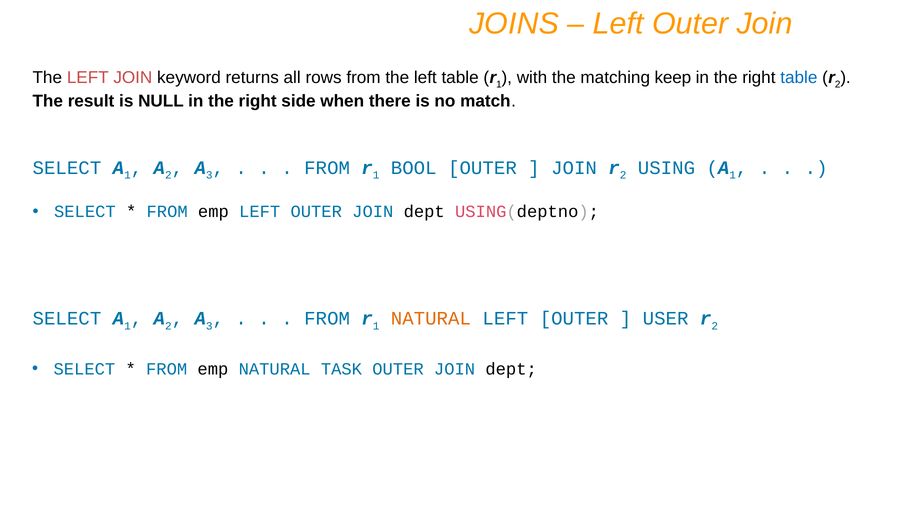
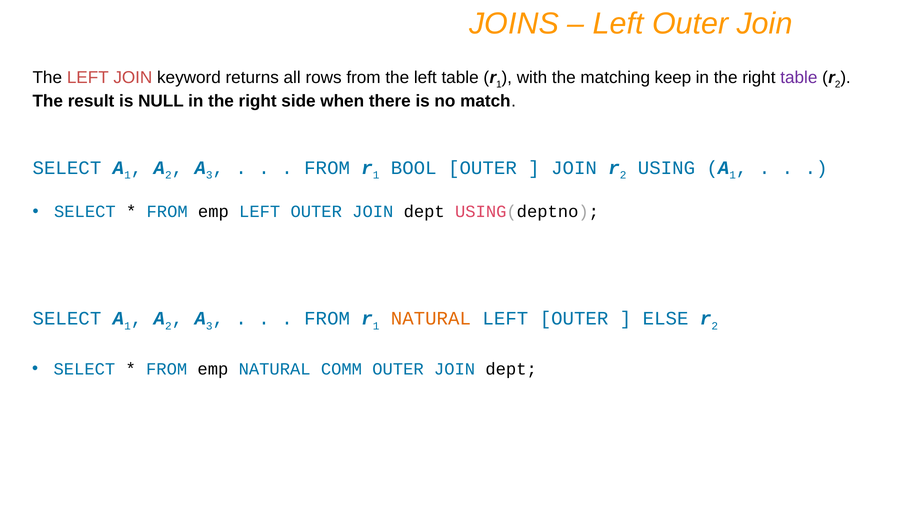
table colour: blue -> purple (799, 78)
USER: USER -> ELSE (666, 319)
TASK: TASK -> COMM (341, 369)
